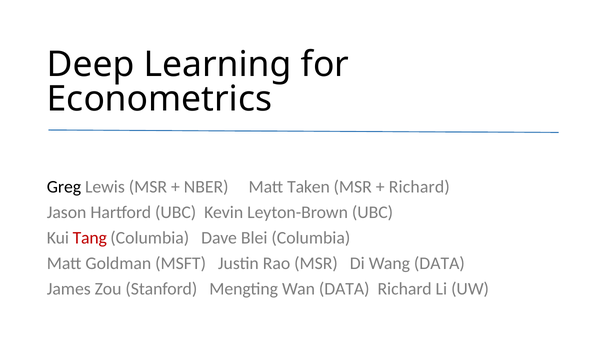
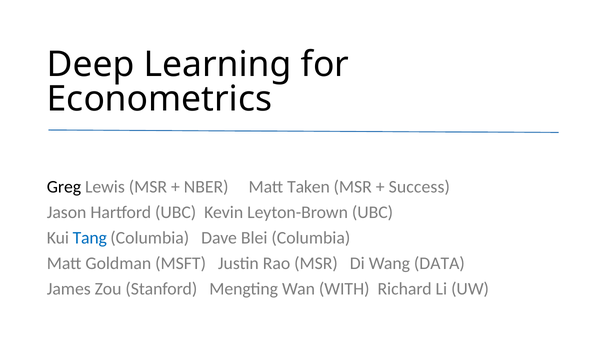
Richard: Richard -> Success (419, 187)
Tang colour: red -> blue (90, 238)
Wan DATA: DATA -> WITH (344, 289)
